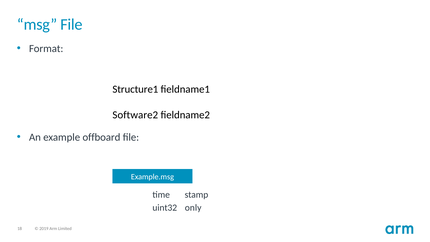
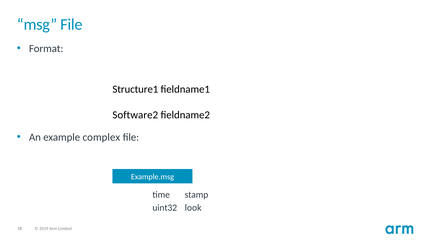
offboard: offboard -> complex (101, 137)
only: only -> look (193, 207)
